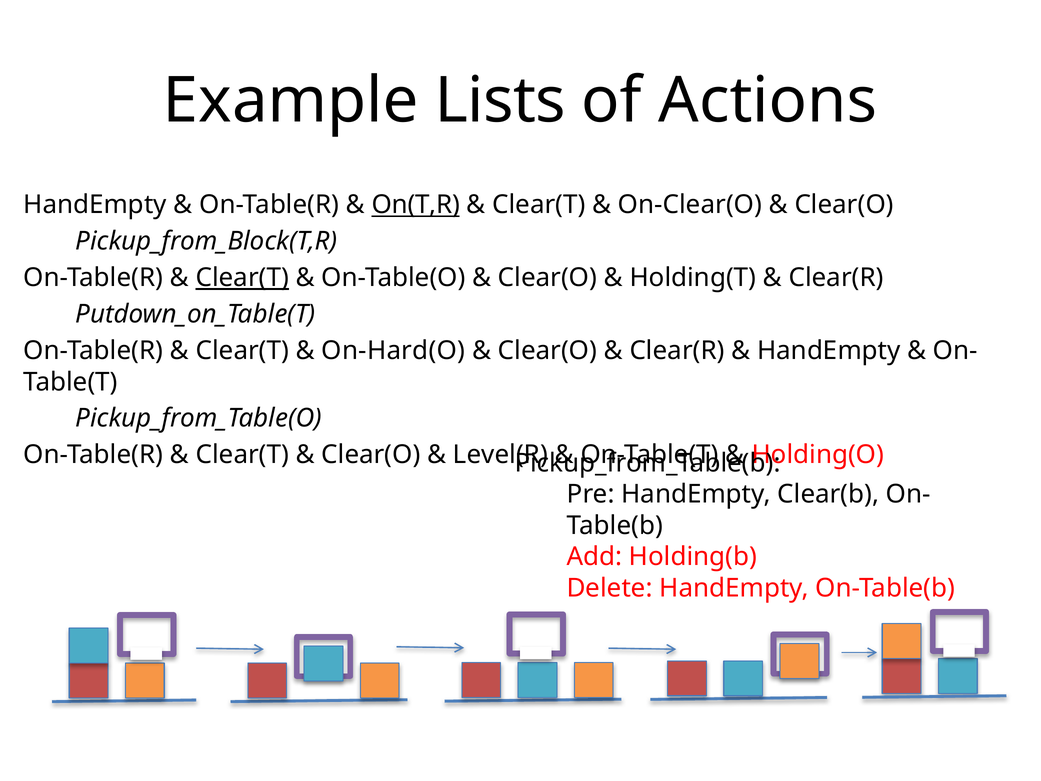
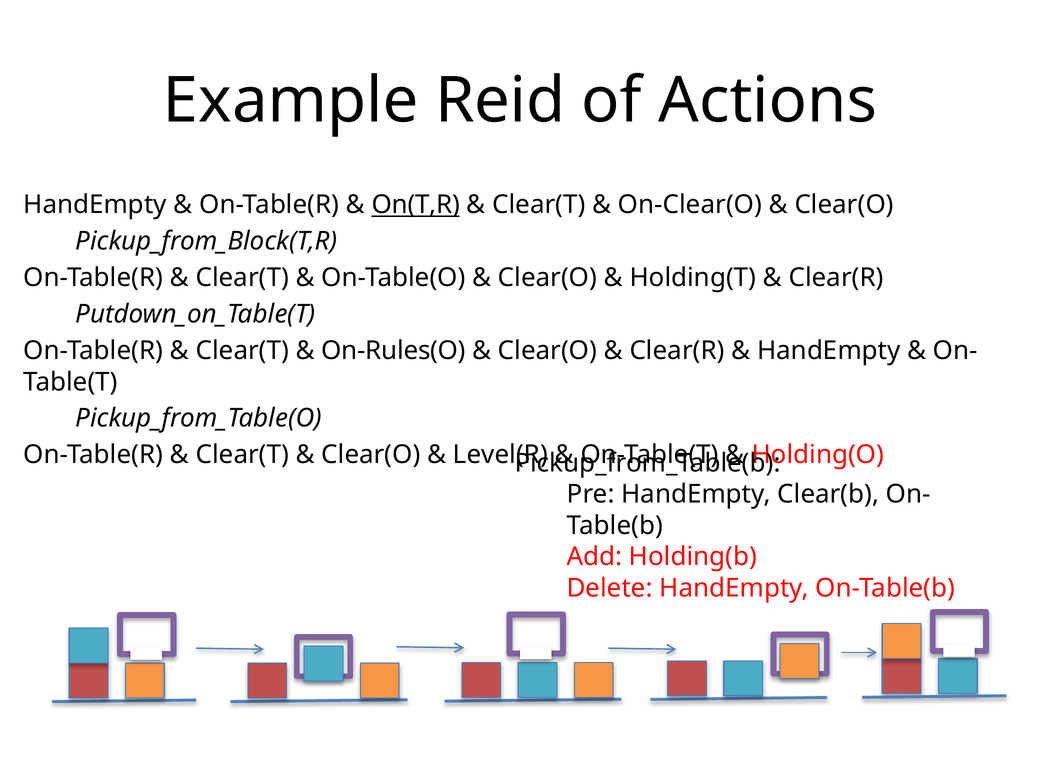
Lists: Lists -> Reid (500, 101)
Clear(T underline: present -> none (242, 278)
On-Hard(O: On-Hard(O -> On-Rules(O (394, 351)
